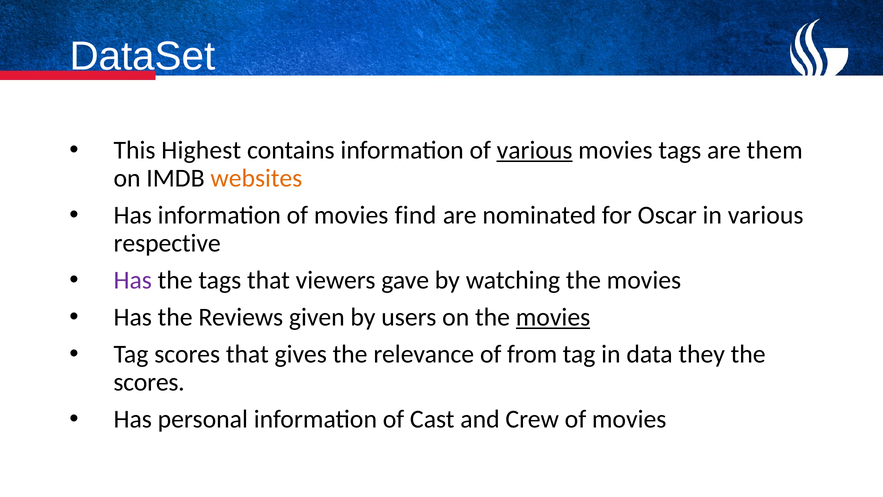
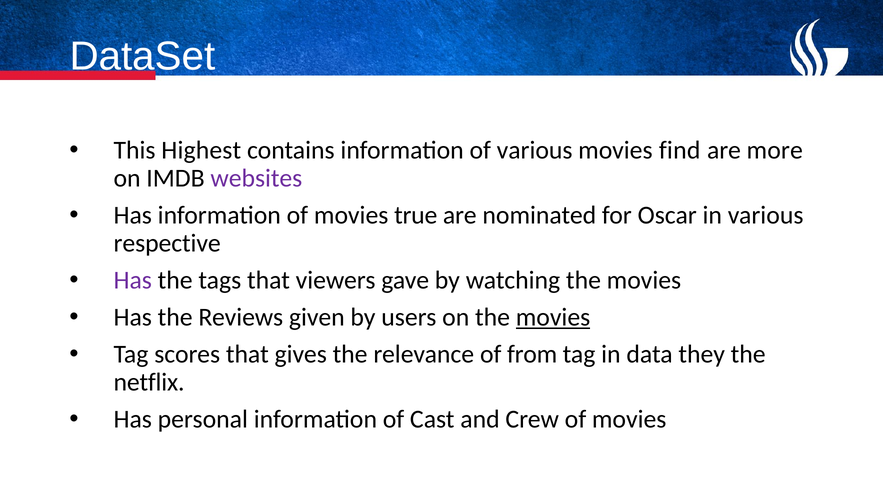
various underline: present -> none (535, 150)
movies tags: tags -> find (680, 150)
them: them -> more (775, 150)
websites colour: orange -> purple (256, 178)
find: find -> true (416, 215)
scores: scores -> netflix (149, 382)
